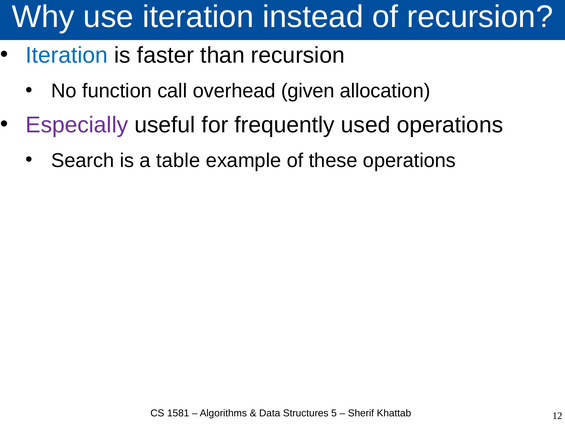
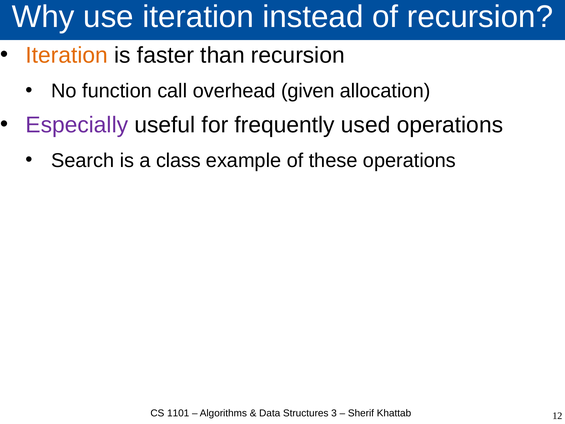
Iteration colour: blue -> orange (67, 55)
table: table -> class (178, 160)
1581: 1581 -> 1101 (178, 413)
5: 5 -> 3 (334, 413)
